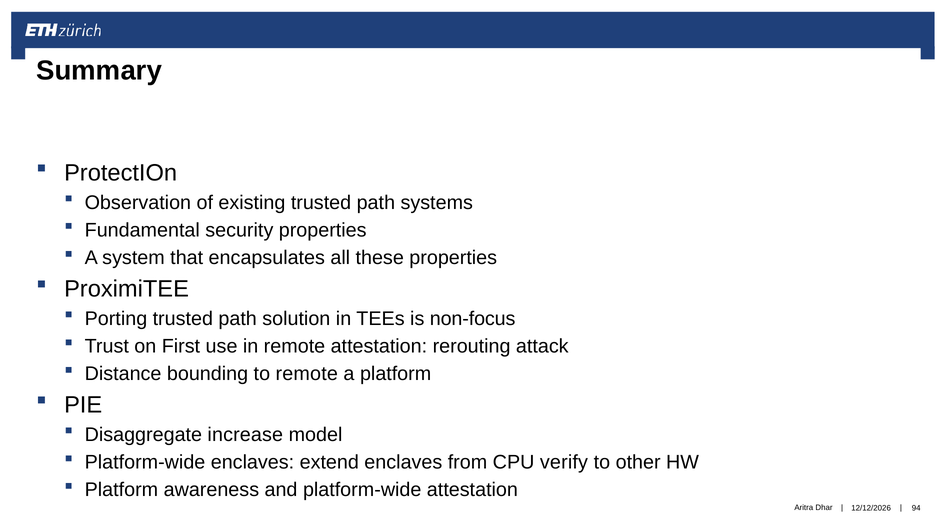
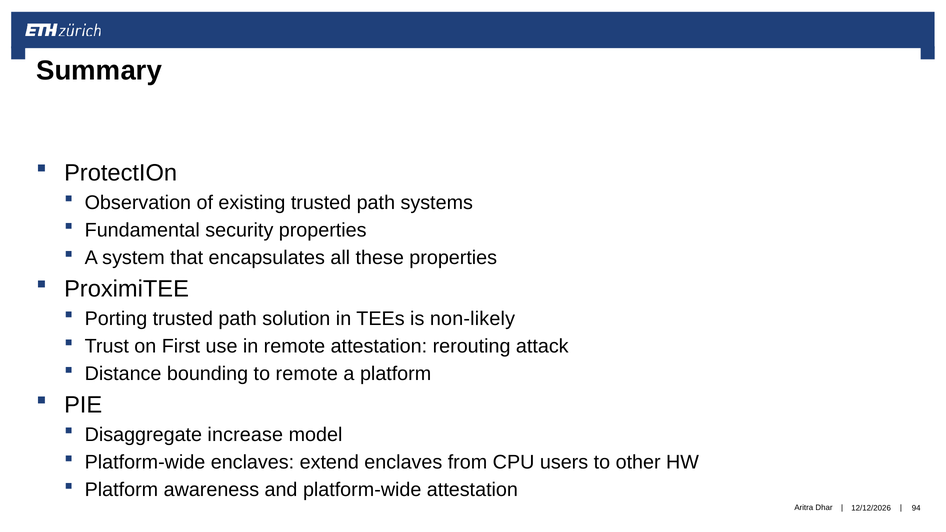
non-focus: non-focus -> non-likely (472, 319)
verify: verify -> users (564, 463)
